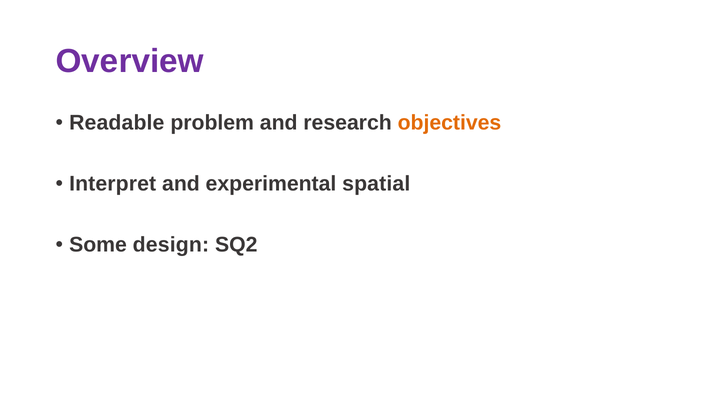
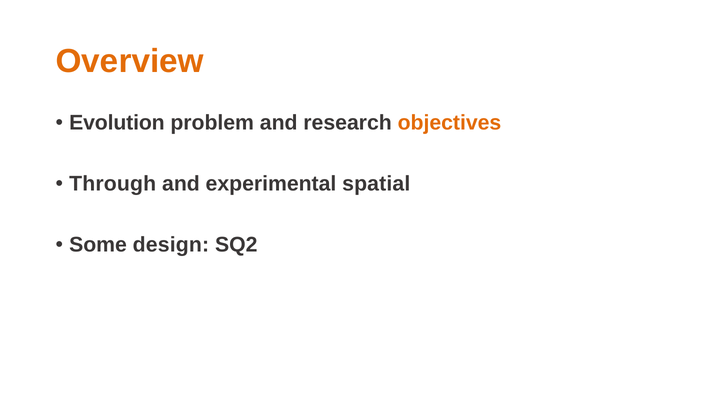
Overview colour: purple -> orange (130, 61)
Readable: Readable -> Evolution (117, 123)
Interpret: Interpret -> Through (113, 184)
